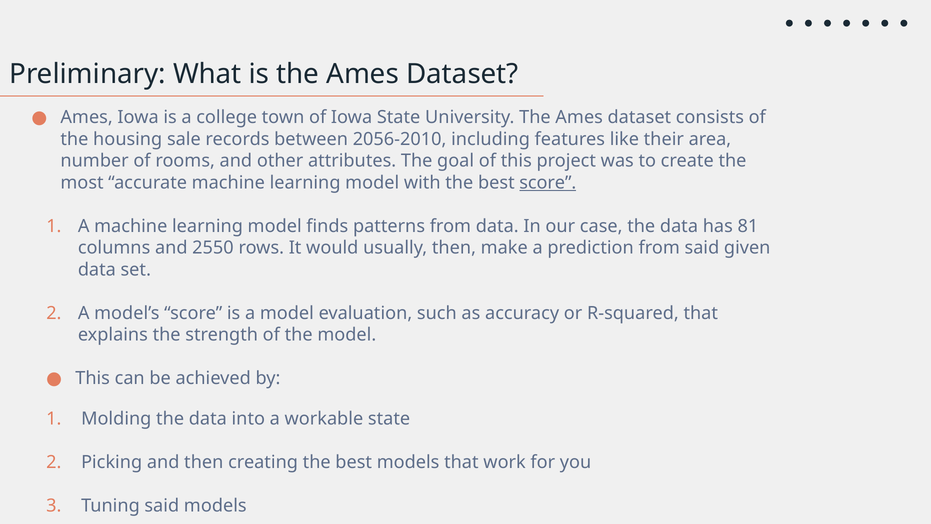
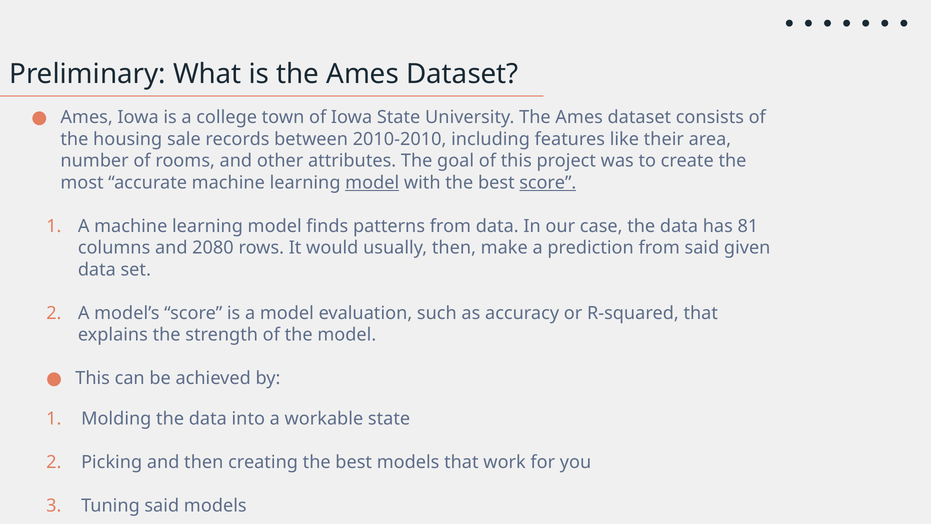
2056-2010: 2056-2010 -> 2010-2010 (400, 139)
model underline: none -> present (372, 183)
2550: 2550 -> 2080 (213, 248)
